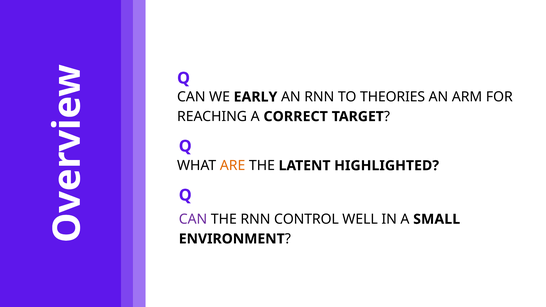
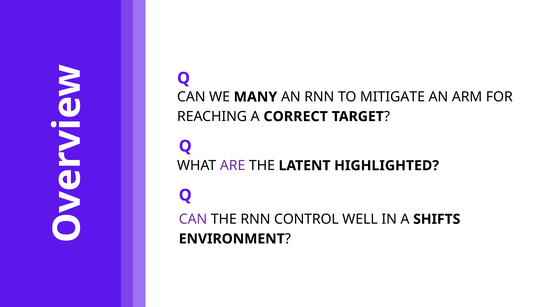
EARLY: EARLY -> MANY (255, 97)
THEORIES: THEORIES -> MITIGATE (393, 97)
ARE colour: orange -> purple (233, 166)
SMALL: SMALL -> SHIFTS (437, 219)
